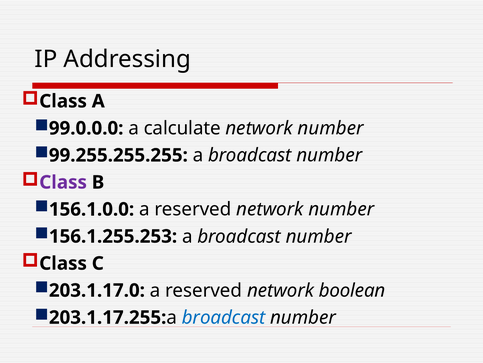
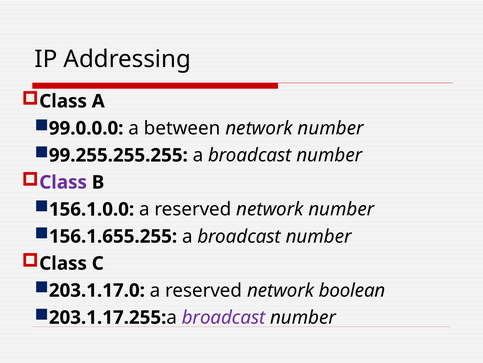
calculate: calculate -> between (182, 128)
156.1.255.253: 156.1.255.253 -> 156.1.655.255 (113, 236)
broadcast colour: blue -> purple (224, 317)
